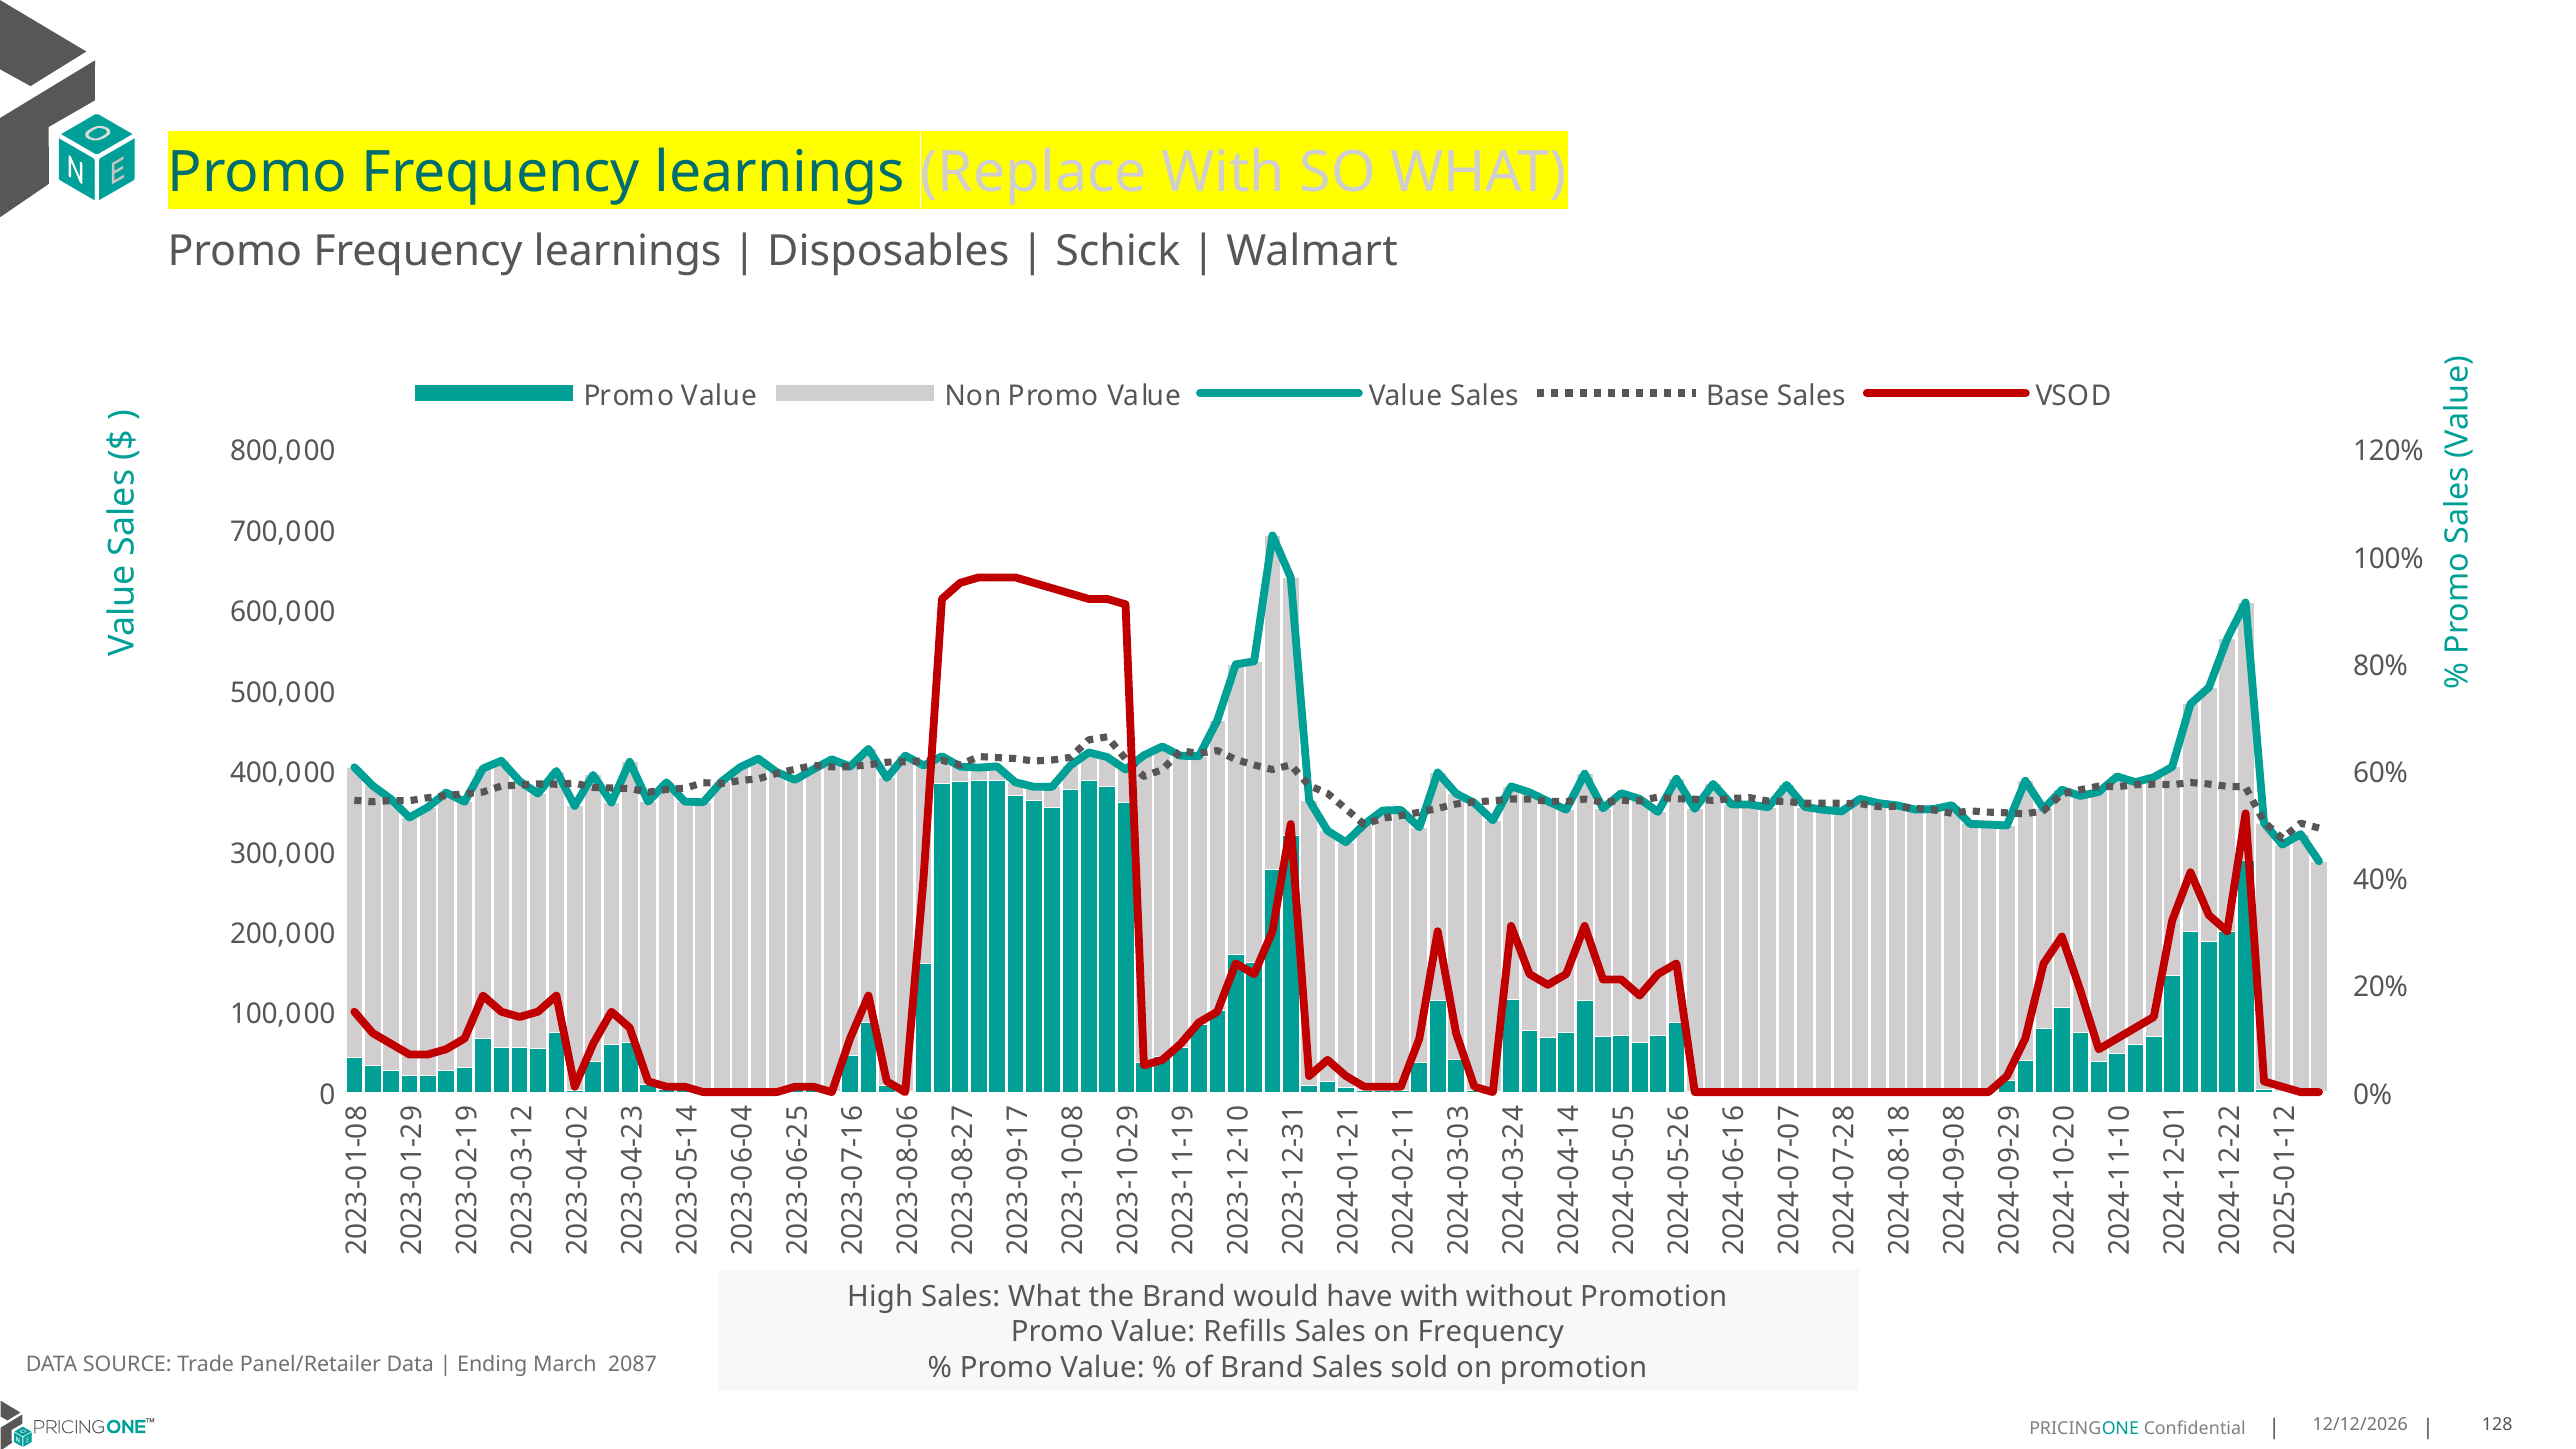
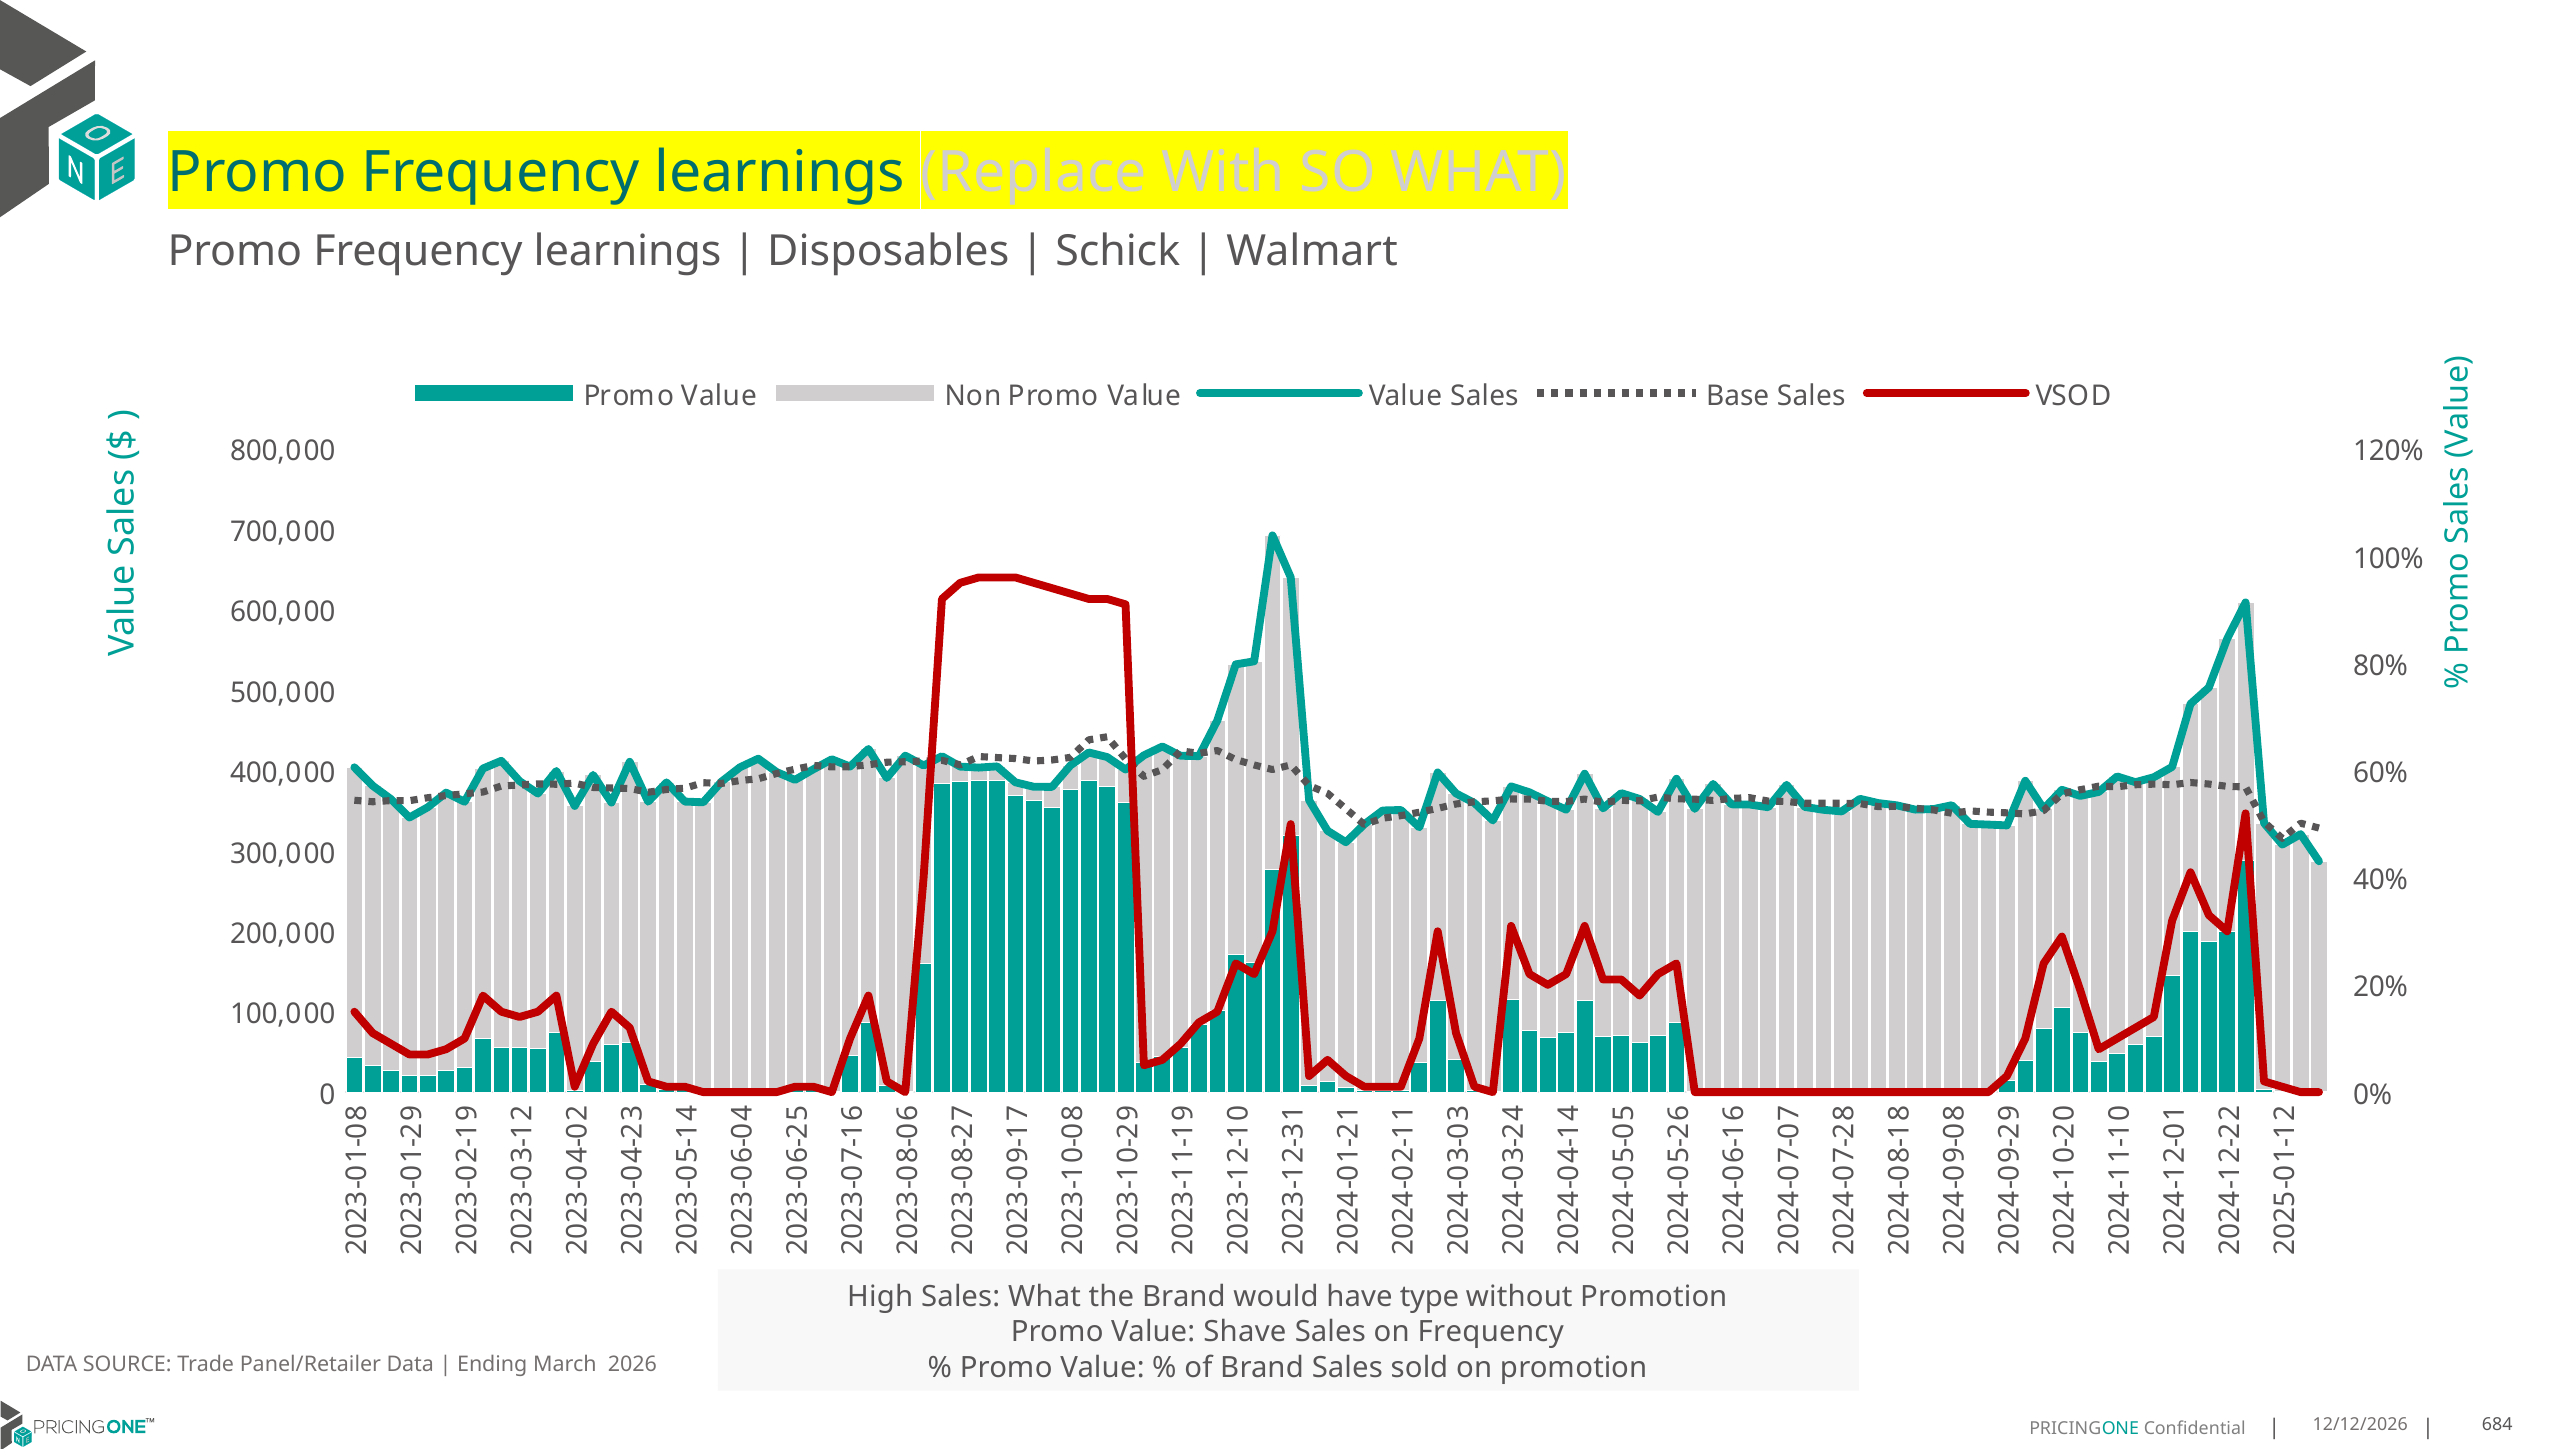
have with: with -> type (1429, 1297)
Refills: Refills -> Shave (1245, 1332)
2087: 2087 -> 2026 (632, 1365)
128: 128 -> 684 (2497, 1425)
